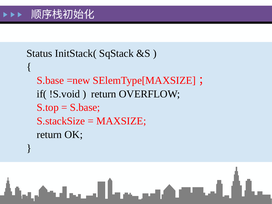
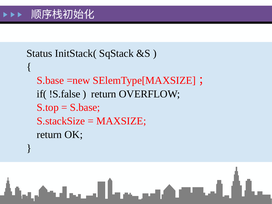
!S.void: !S.void -> !S.false (65, 94)
